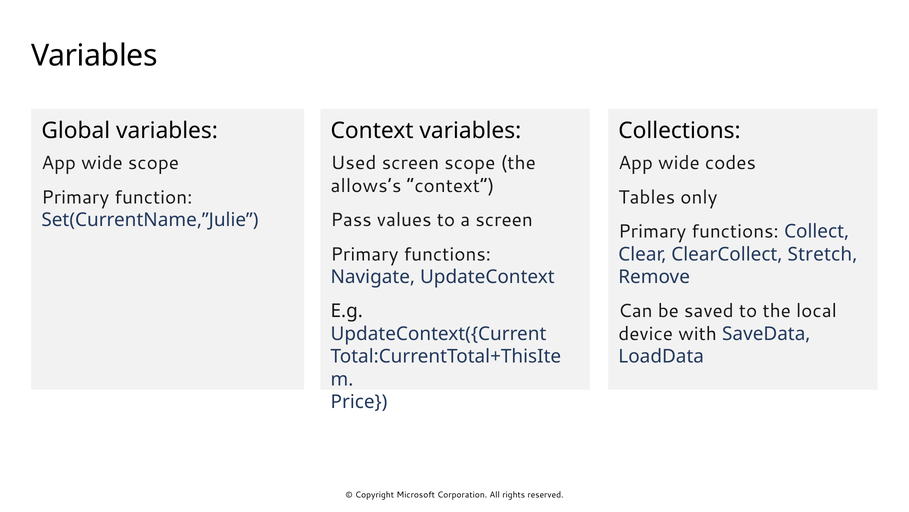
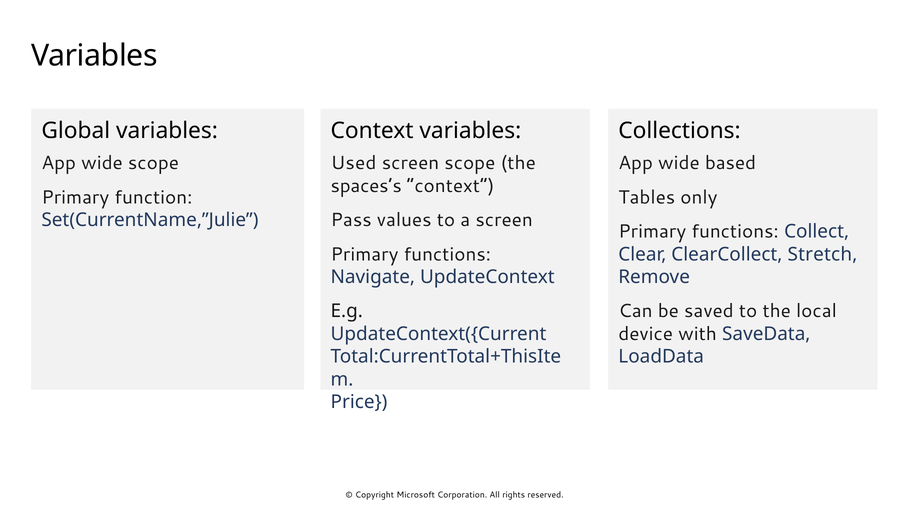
codes: codes -> based (730, 163)
allows’s: allows’s -> spaces’s (366, 186)
